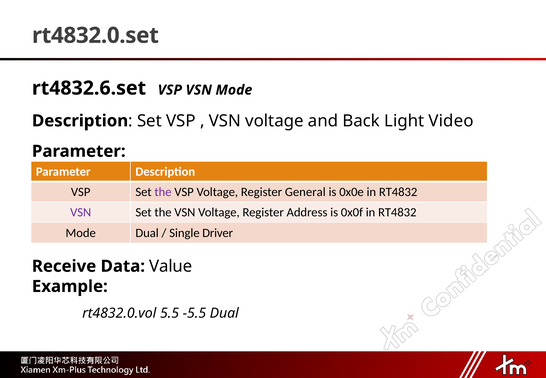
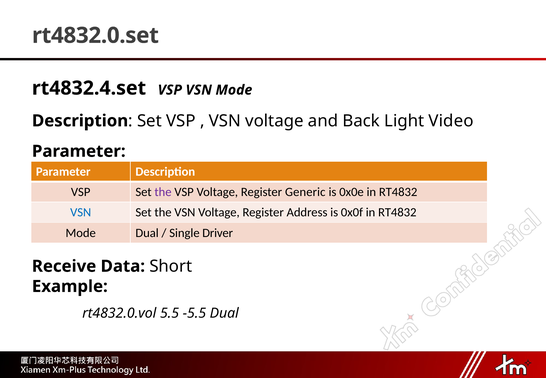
rt4832.6.set: rt4832.6.set -> rt4832.4.set (89, 88)
General: General -> Generic (305, 192)
VSN colour: purple -> blue (81, 212)
Value: Value -> Short (171, 266)
